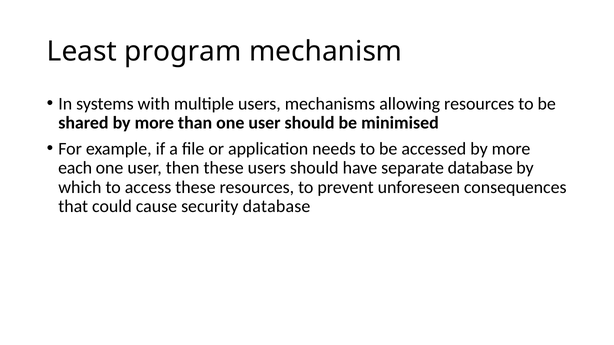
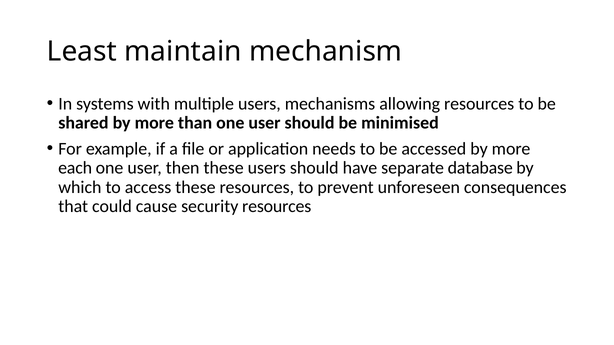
program: program -> maintain (183, 52)
security database: database -> resources (277, 207)
